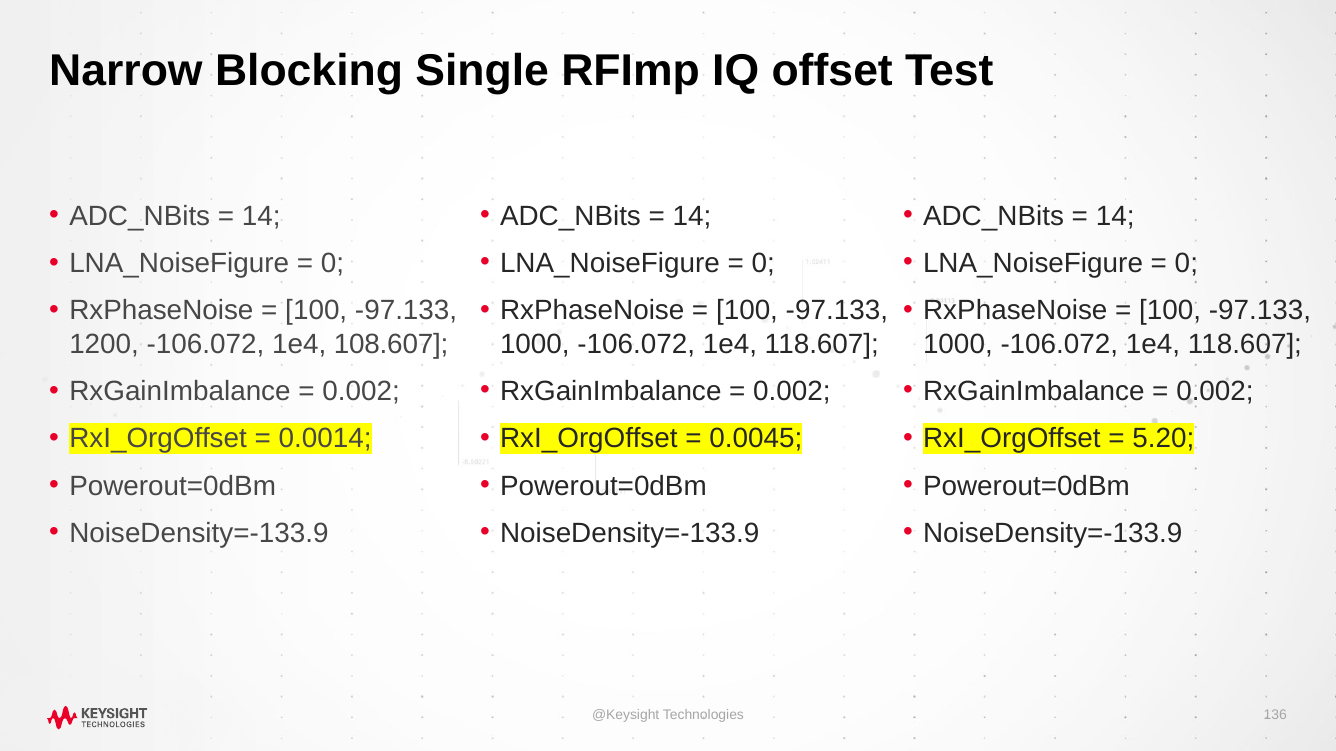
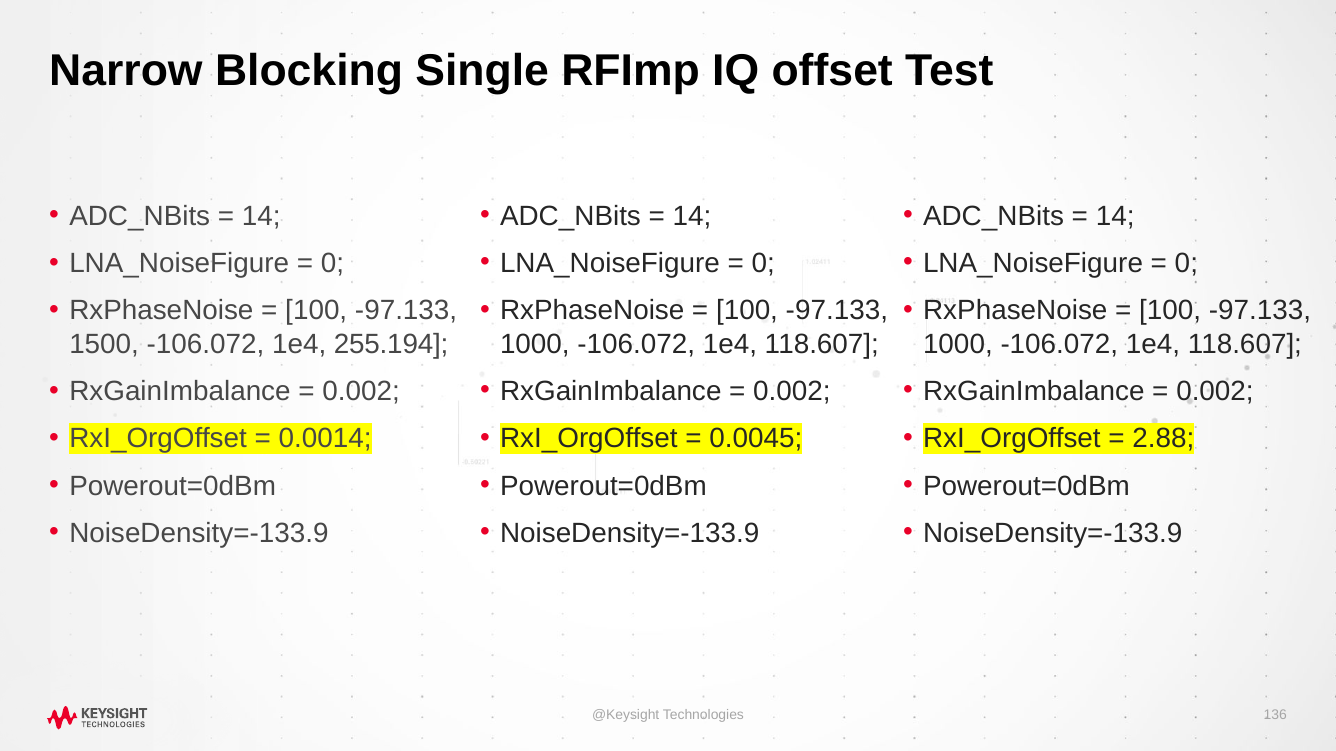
1200: 1200 -> 1500 (104, 344)
108.607: 108.607 -> 255.194 (391, 344)
5.20: 5.20 -> 2.88 (1163, 439)
